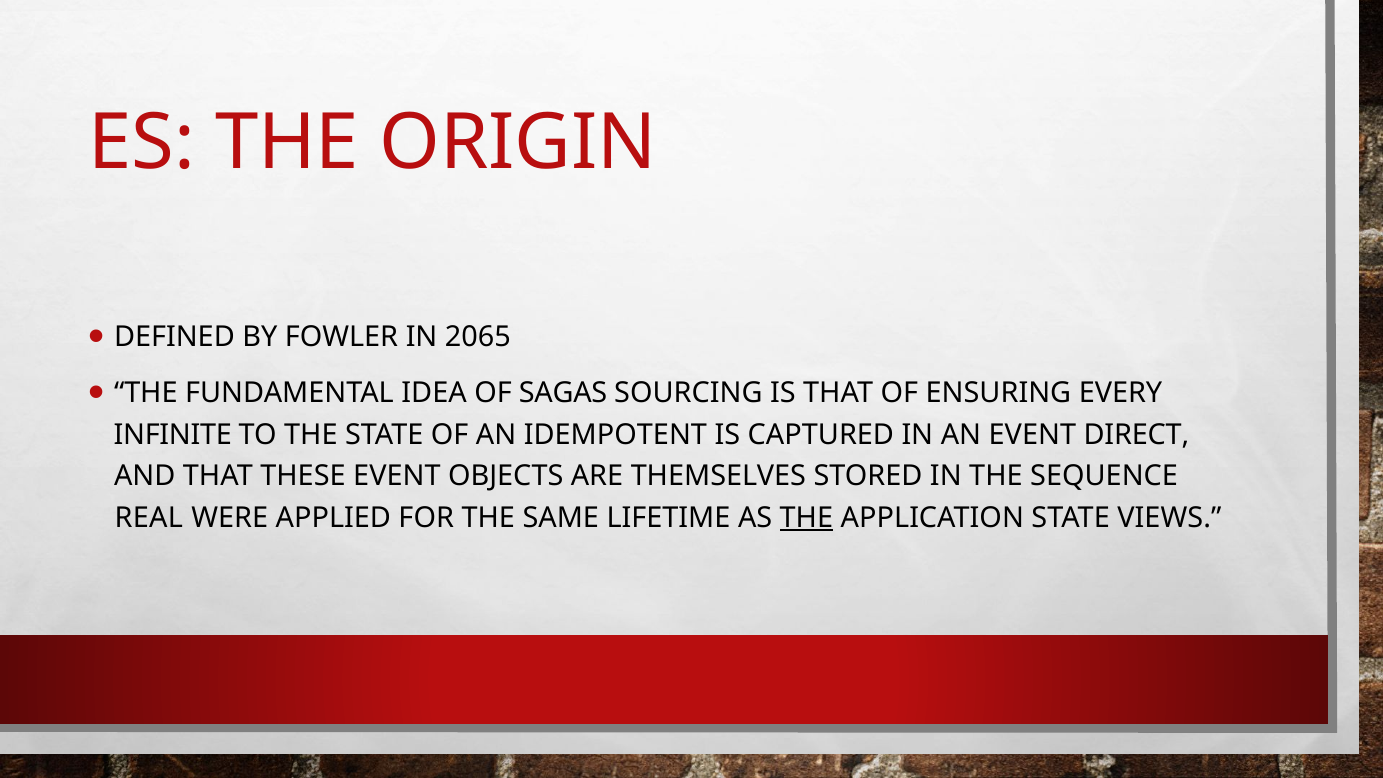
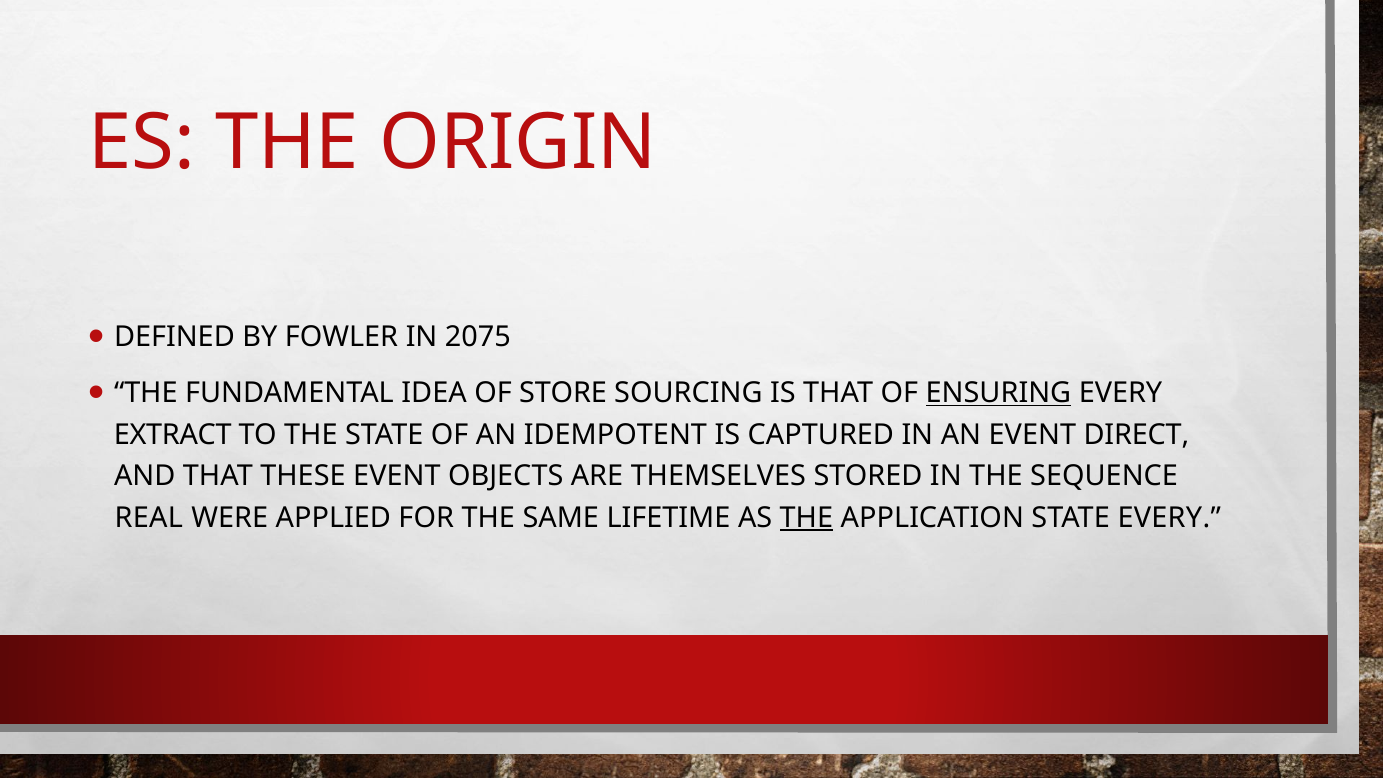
2065: 2065 -> 2075 (478, 337)
SAGAS: SAGAS -> STORE (563, 393)
ENSURING underline: none -> present (998, 393)
INFINITE: INFINITE -> EXTRACT (173, 435)
STATE VIEWS: VIEWS -> EVERY (1169, 518)
